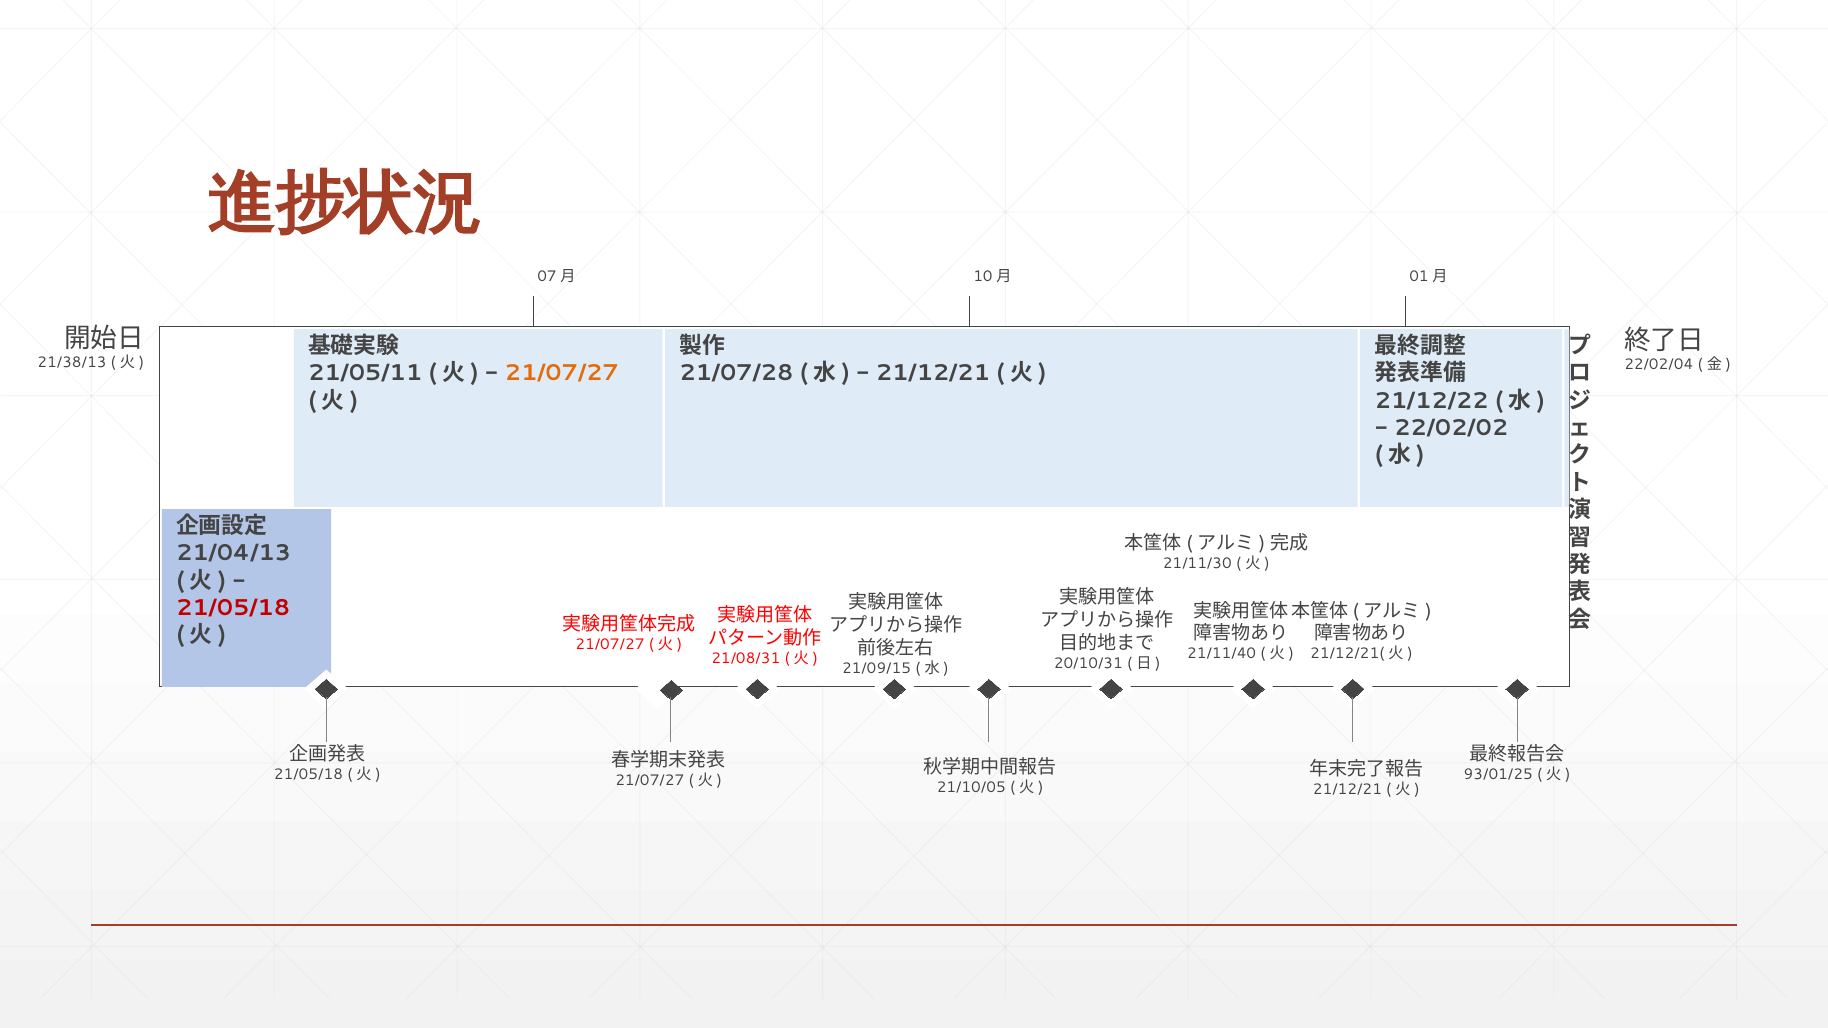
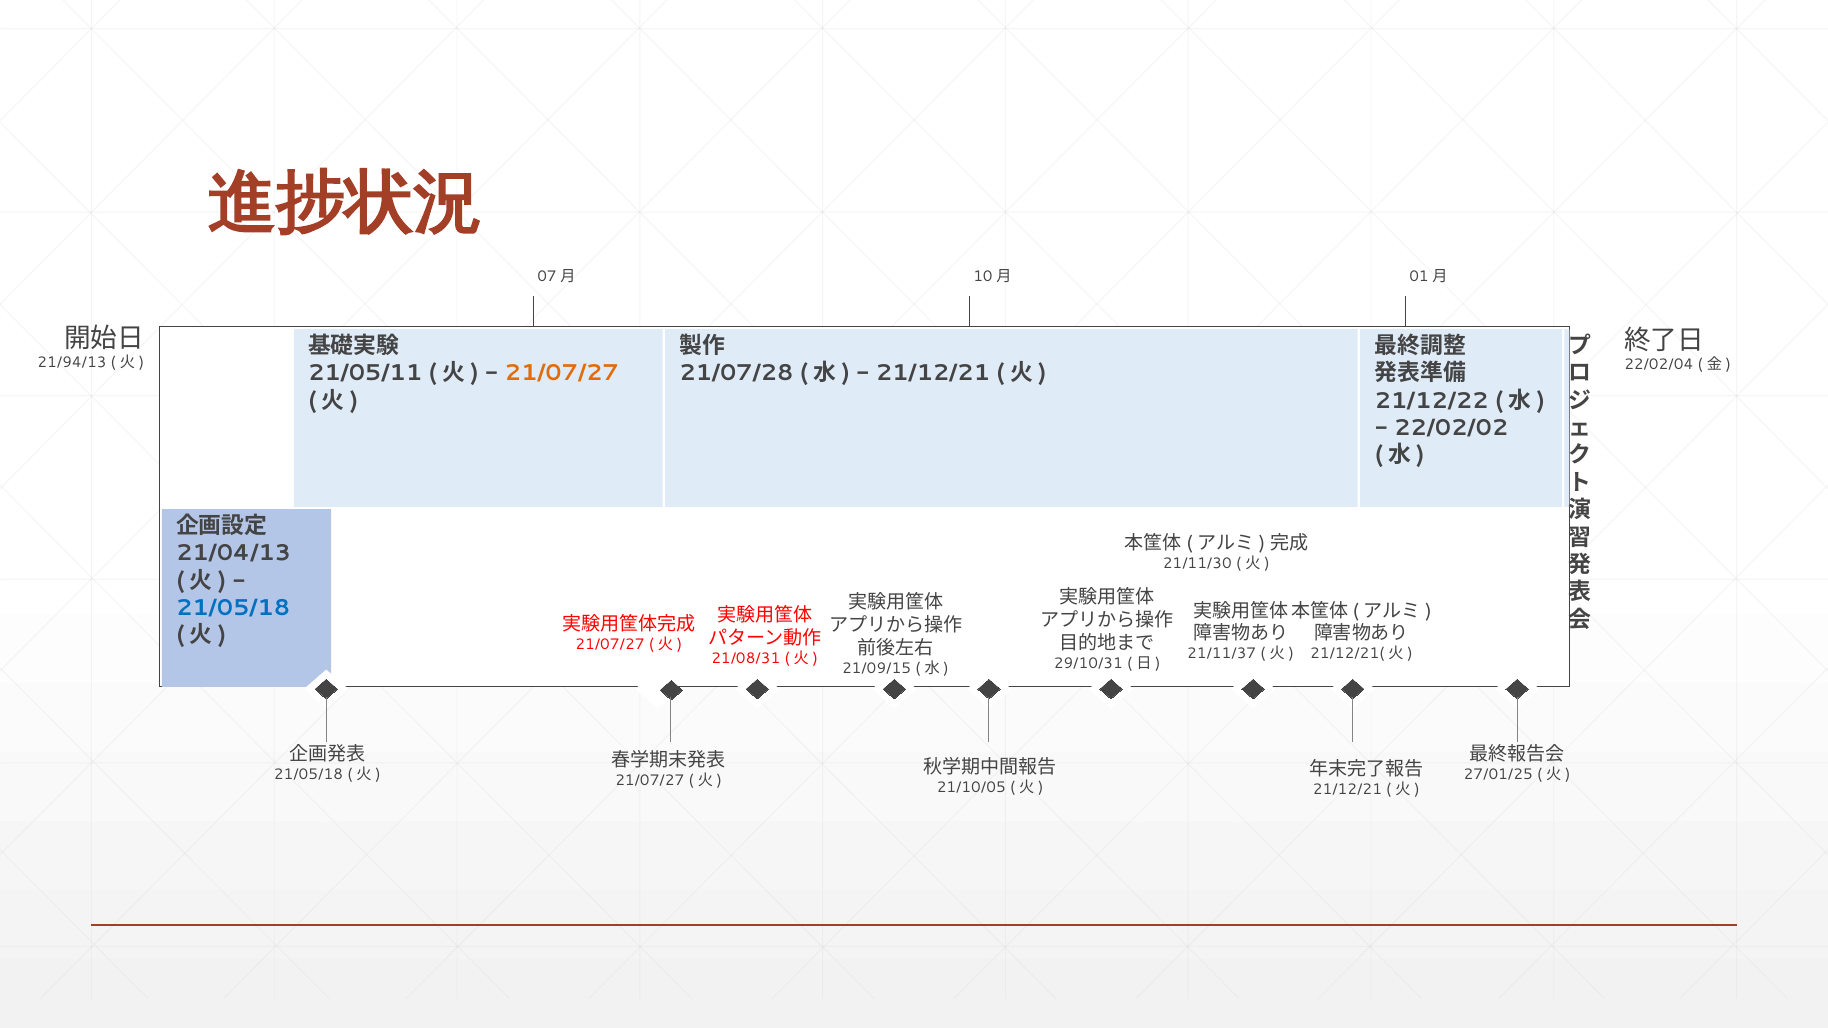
21/38/13: 21/38/13 -> 21/94/13 (72, 363)
21/05/18 colour: red -> blue (233, 608)
21/11/40: 21/11/40 -> 21/11/37 (1222, 654)
20/10/31: 20/10/31 -> 29/10/31 (1088, 664)
93/01/25: 93/01/25 -> 27/01/25 (1498, 774)
